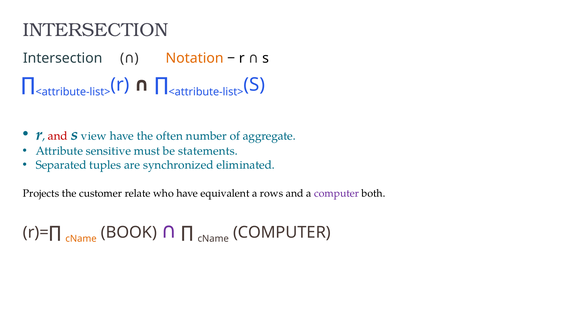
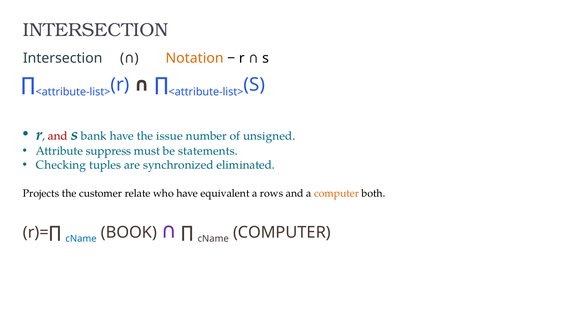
view: view -> bank (94, 136)
often: often -> issue (170, 136)
aggregate: aggregate -> unsigned (269, 136)
sensitive: sensitive -> suppress (109, 151)
Separated: Separated -> Checking (61, 165)
computer colour: purple -> orange (337, 193)
cName colour: orange -> blue (81, 239)
